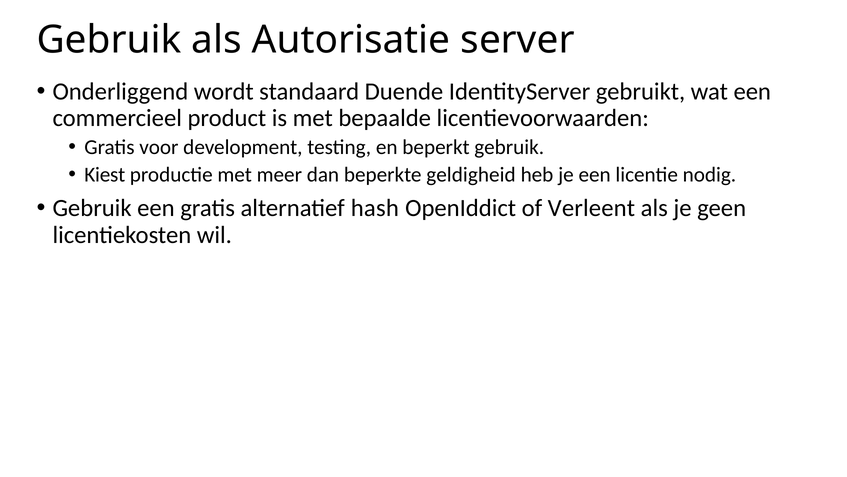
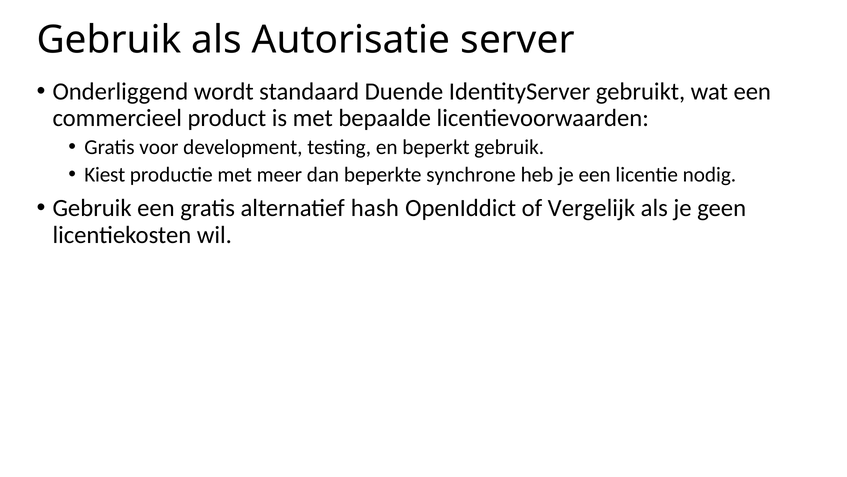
geldigheid: geldigheid -> synchrone (471, 174)
Verleent: Verleent -> Vergelijk (591, 208)
